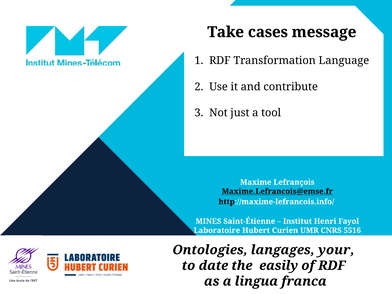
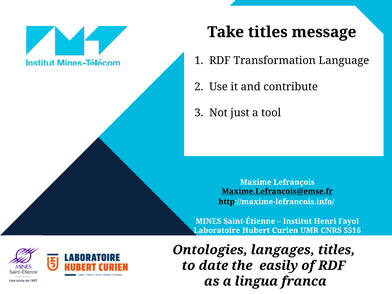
Take cases: cases -> titles (268, 32)
langages your: your -> titles (336, 250)
